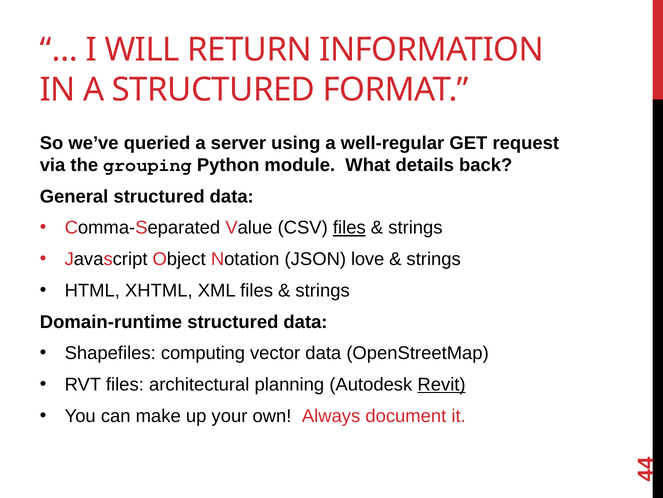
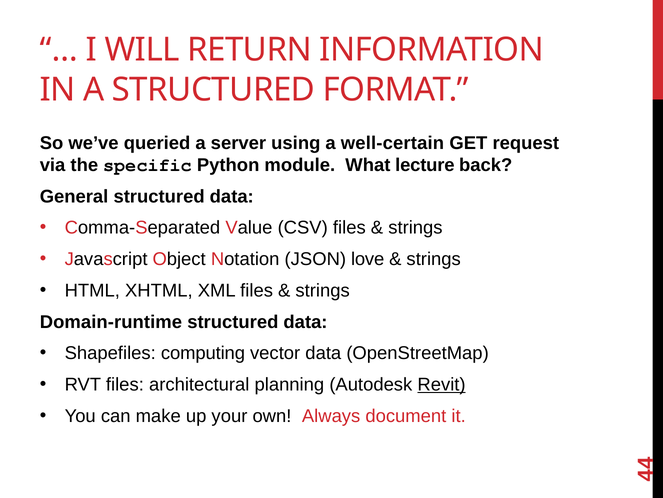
well-regular: well-regular -> well-certain (392, 143)
grouping: grouping -> specific (148, 165)
details: details -> lecture (425, 165)
files underline: present -> none (349, 227)
